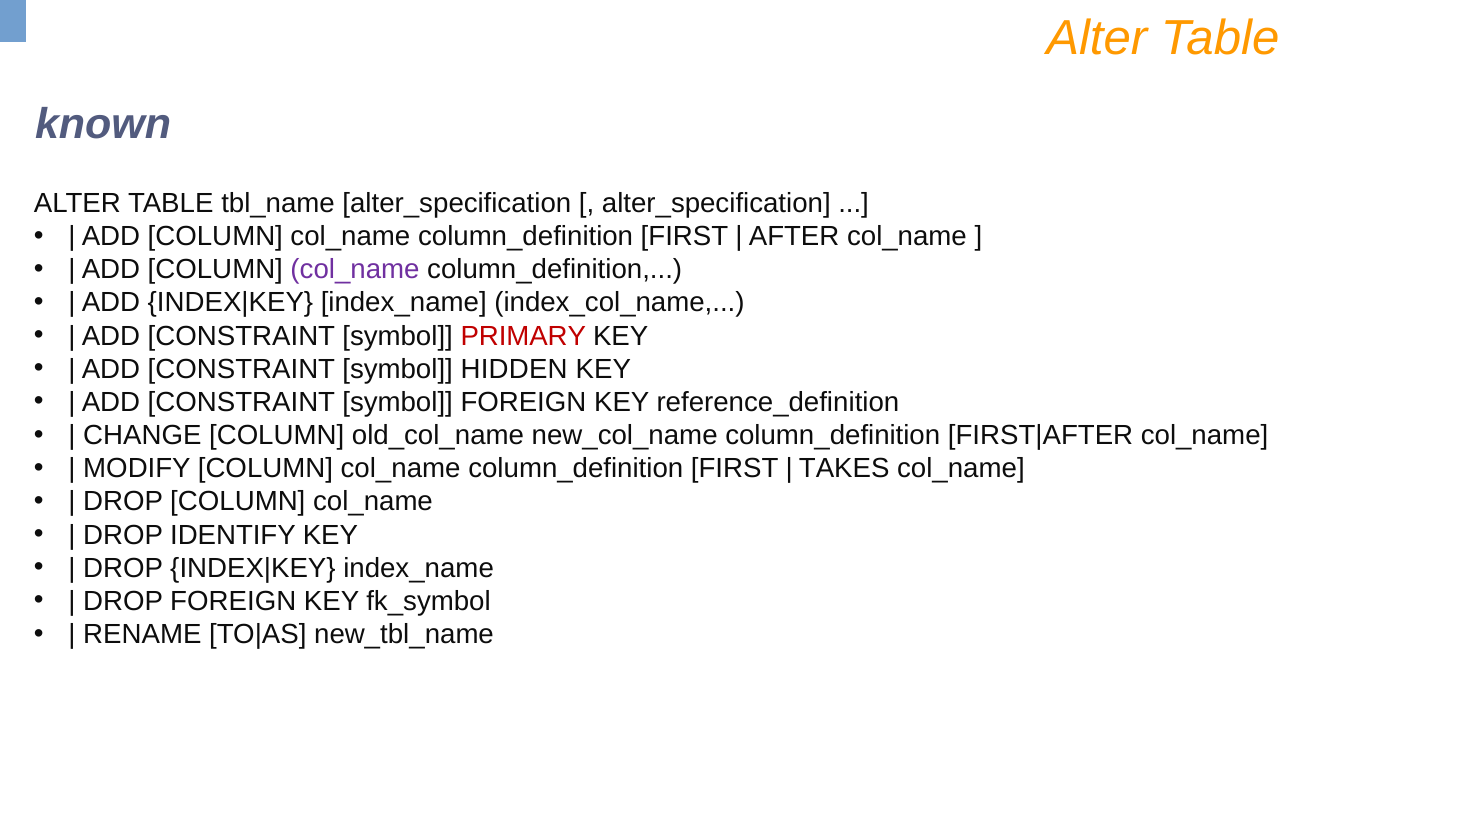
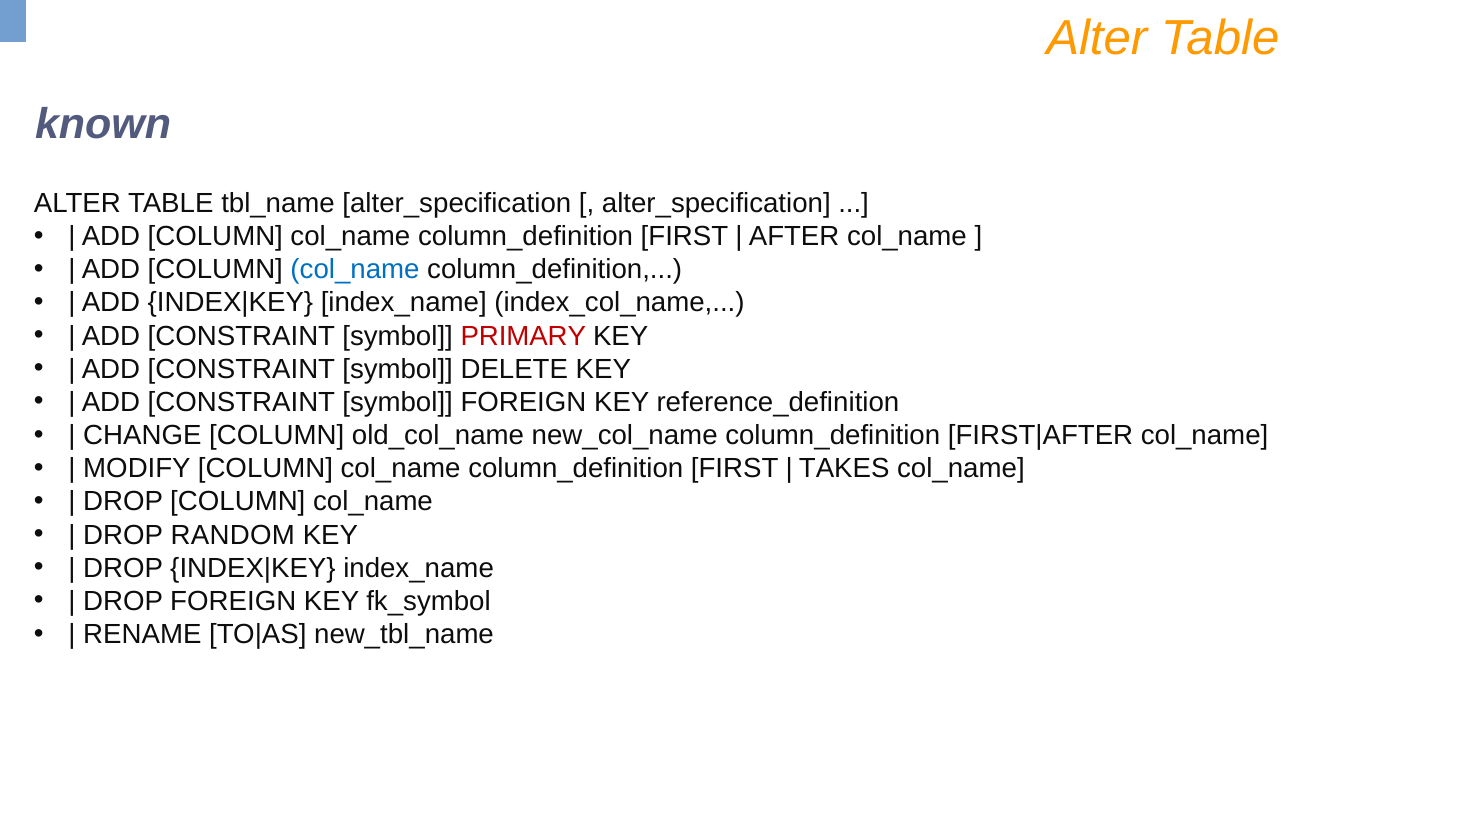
col_name colour: purple -> blue (355, 270)
HIDDEN: HIDDEN -> DELETE (514, 369)
IDENTIFY: IDENTIFY -> RANDOM (233, 535)
